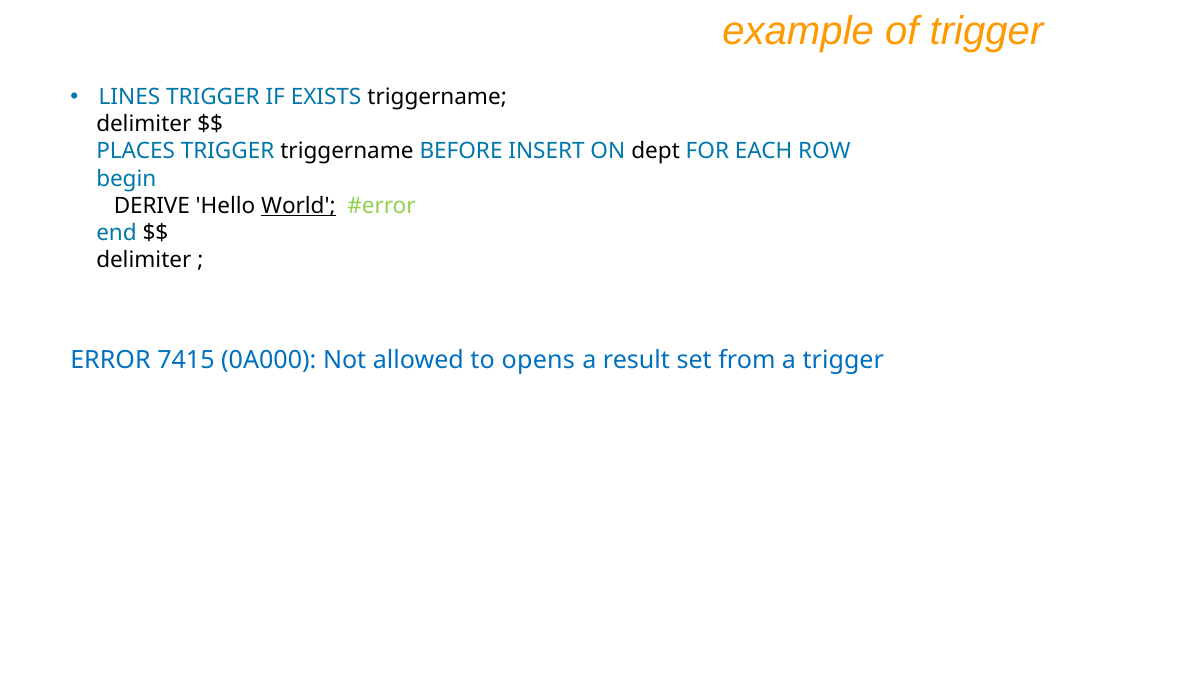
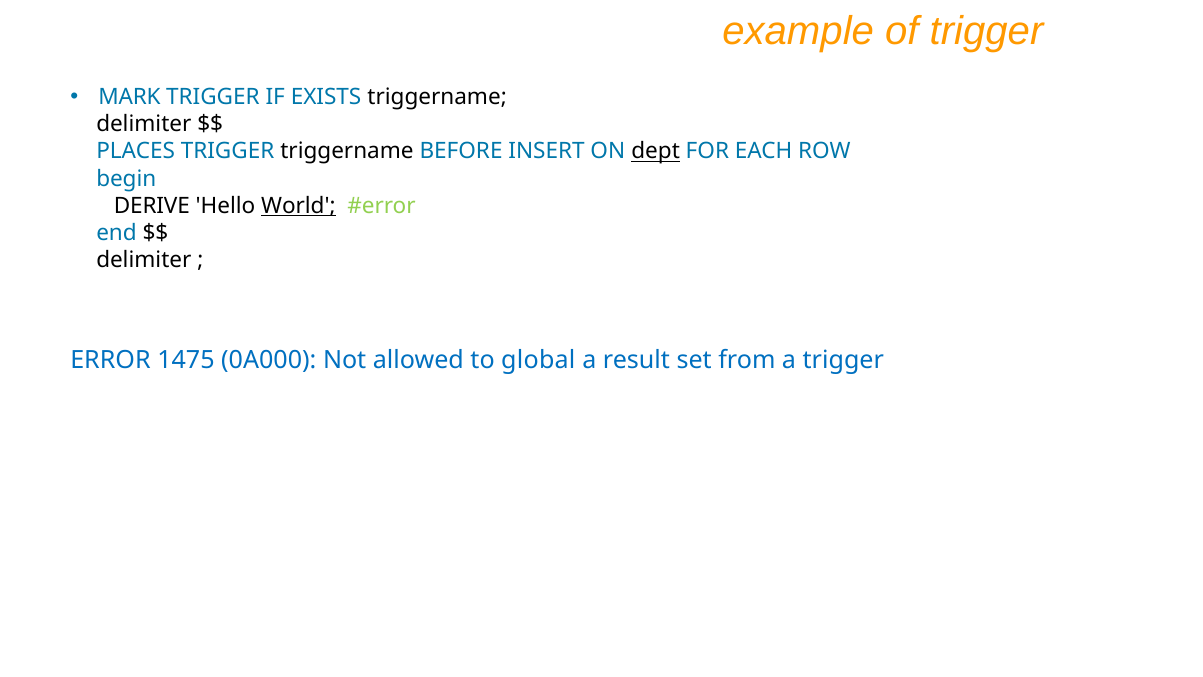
LINES: LINES -> MARK (130, 97)
dept underline: none -> present (656, 151)
7415: 7415 -> 1475 (186, 360)
opens: opens -> global (538, 360)
